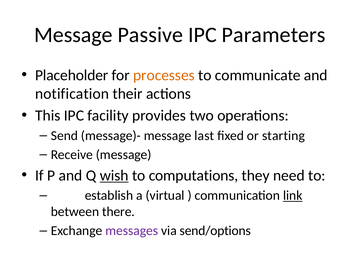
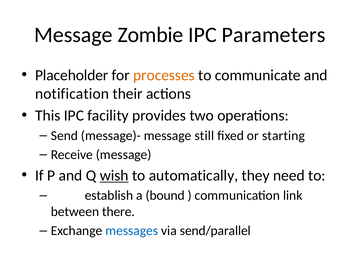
Passive: Passive -> Zombie (150, 35)
last: last -> still (204, 136)
computations: computations -> automatically (193, 175)
virtual: virtual -> bound (165, 196)
link underline: present -> none (293, 196)
messages colour: purple -> blue (132, 231)
send/options: send/options -> send/parallel (215, 231)
